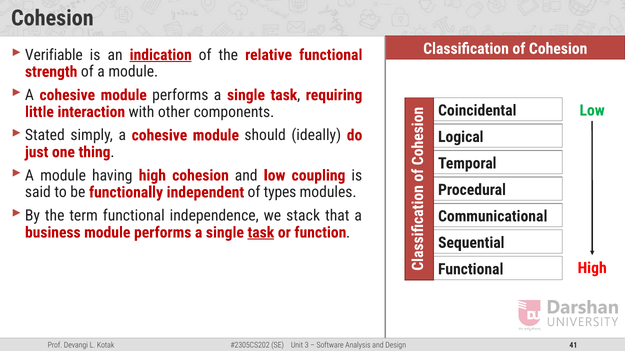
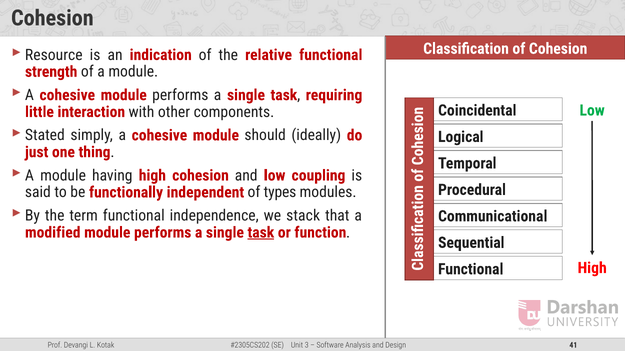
Verifiable: Verifiable -> Resource (54, 55)
indication underline: present -> none (161, 55)
business: business -> modified (53, 233)
